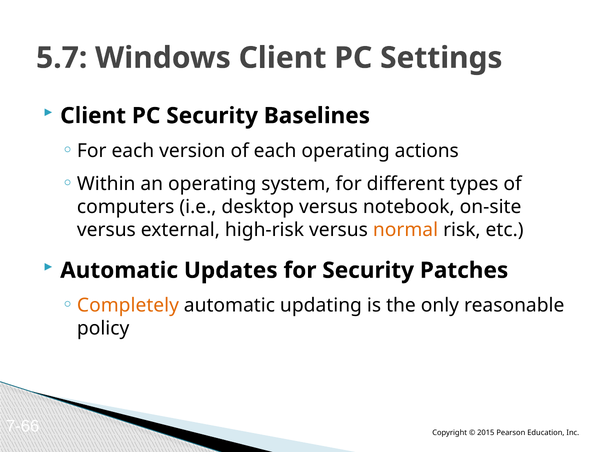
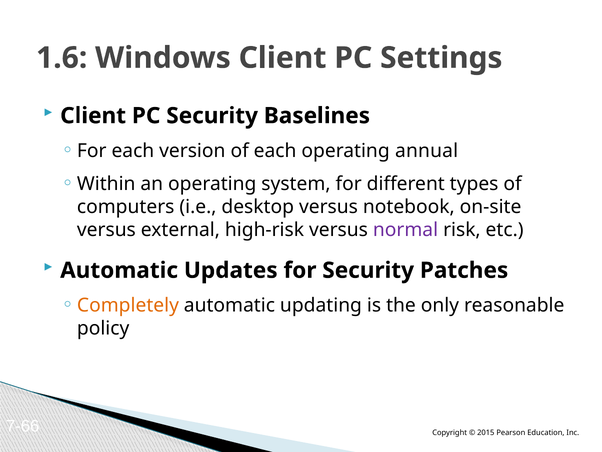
5.7: 5.7 -> 1.6 (62, 58)
actions: actions -> annual (427, 151)
normal colour: orange -> purple (406, 230)
